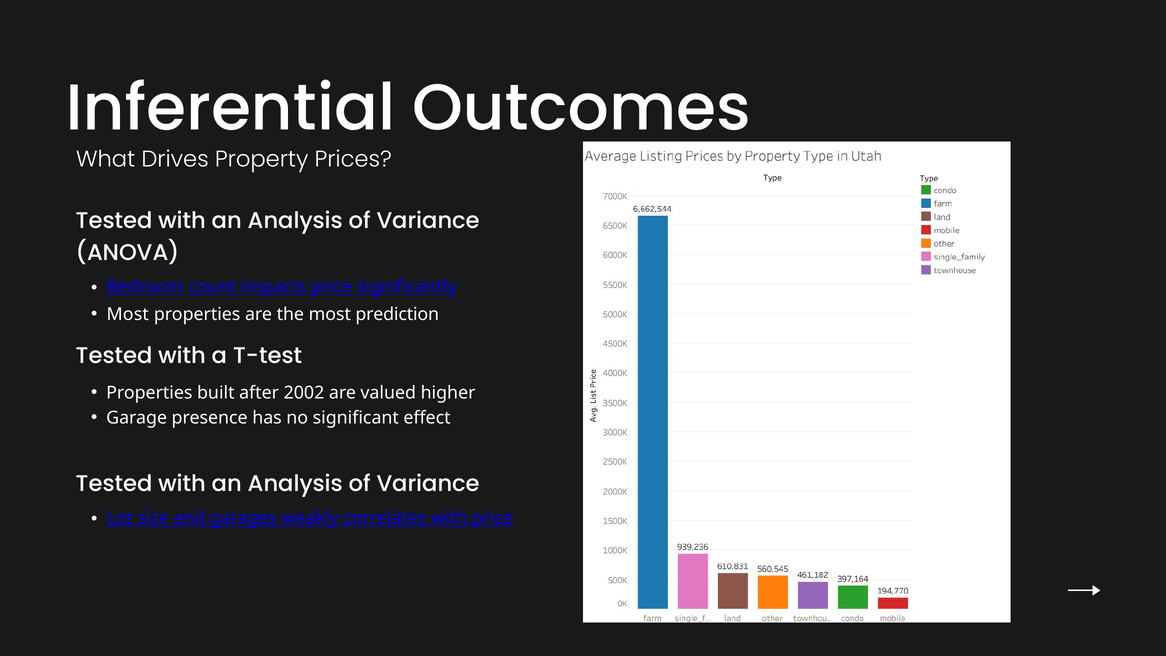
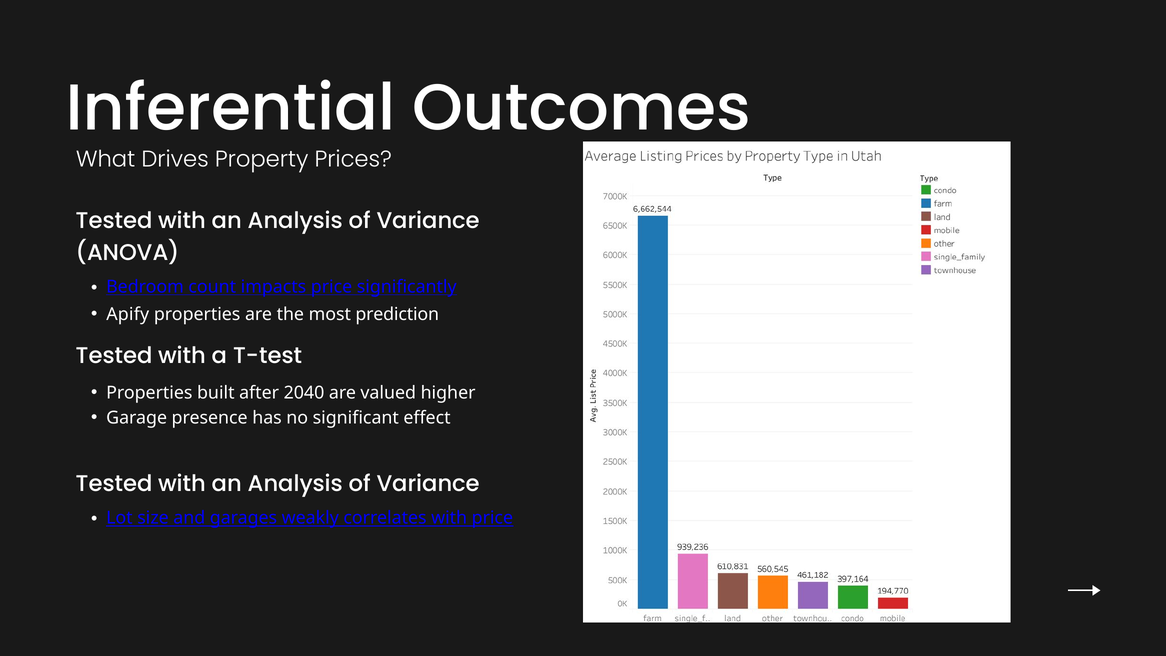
Most: Most -> Apify (128, 314)
2002: 2002 -> 2040 (304, 393)
